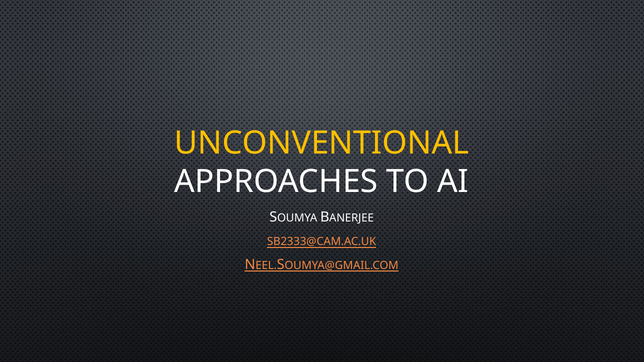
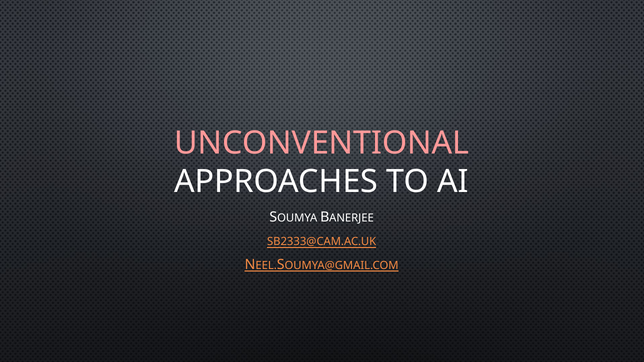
UNCONVENTIONAL colour: yellow -> pink (322, 143)
